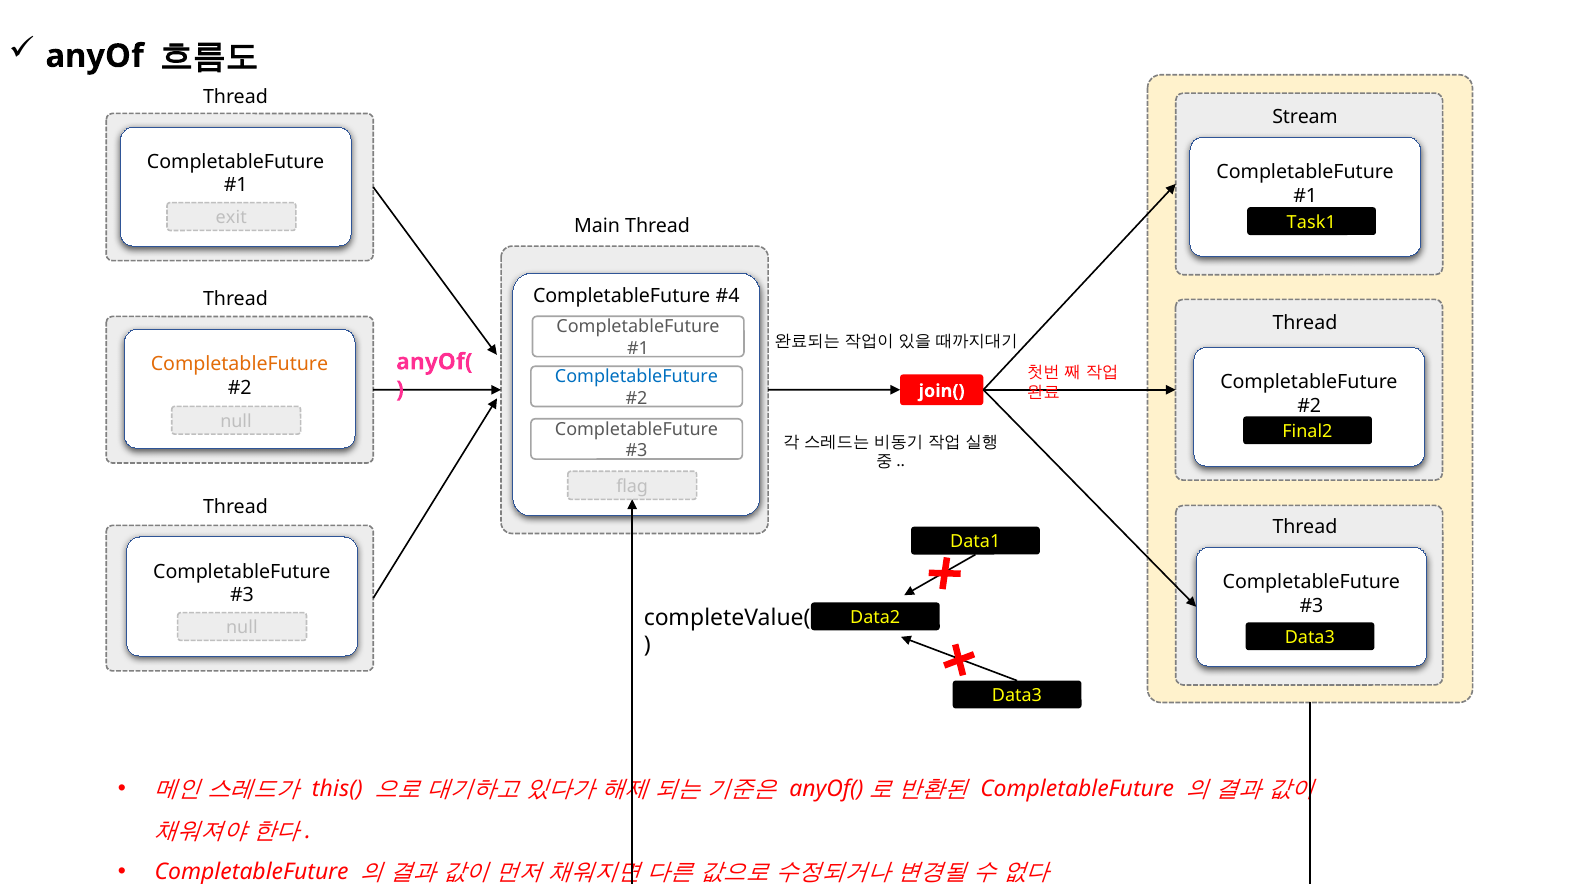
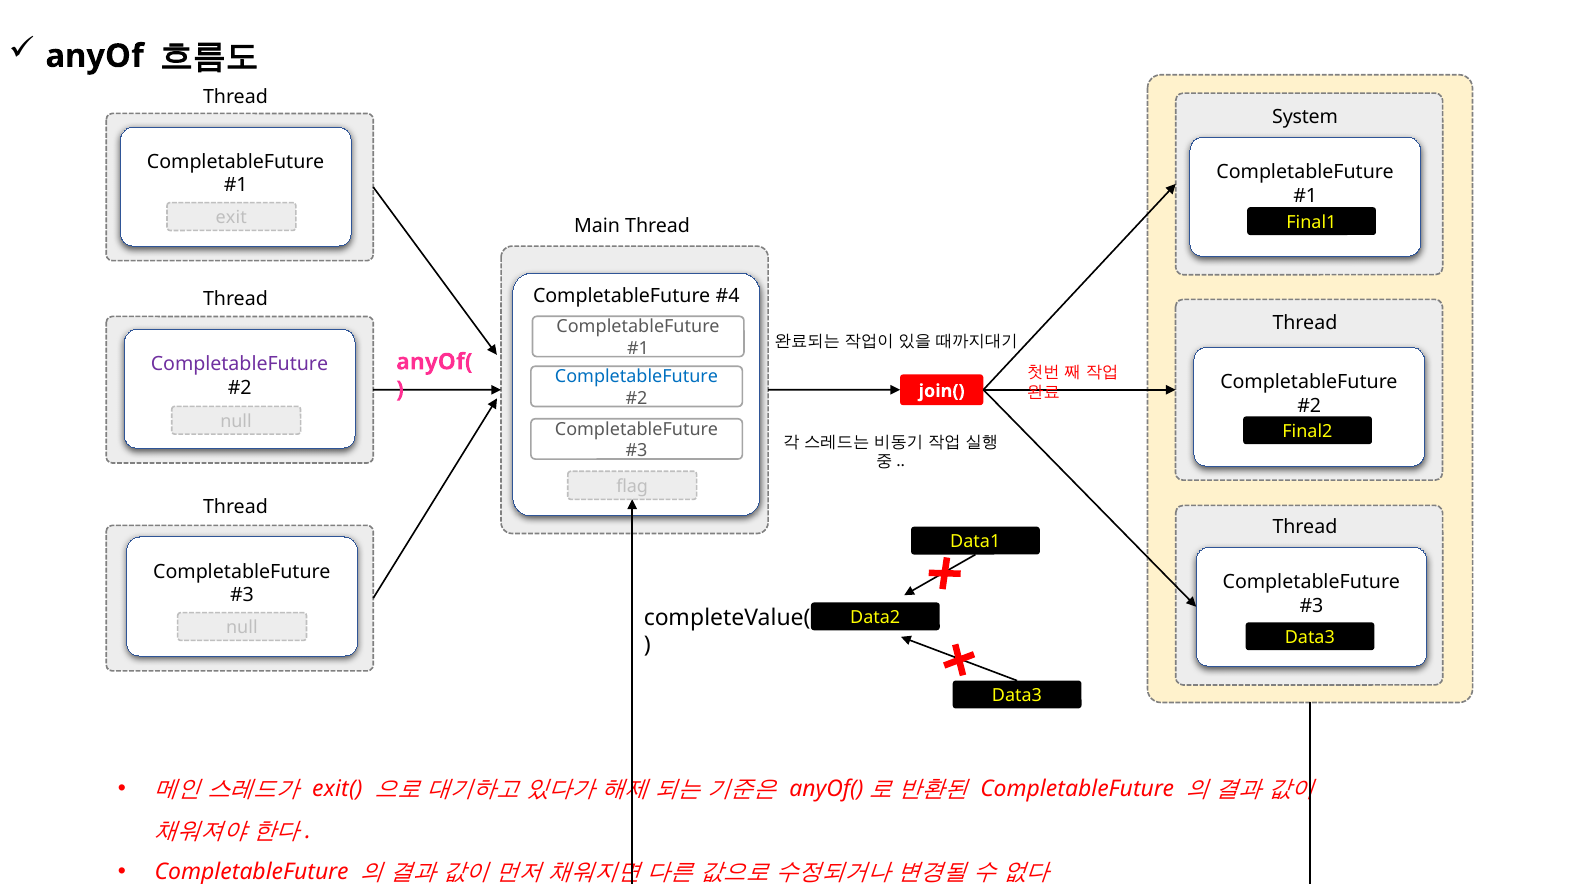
Stream: Stream -> System (1305, 117)
Task1: Task1 -> Final1 (1311, 222)
CompletableFuture colour: orange -> purple (239, 364)
this(: this( -> exit( (337, 790)
